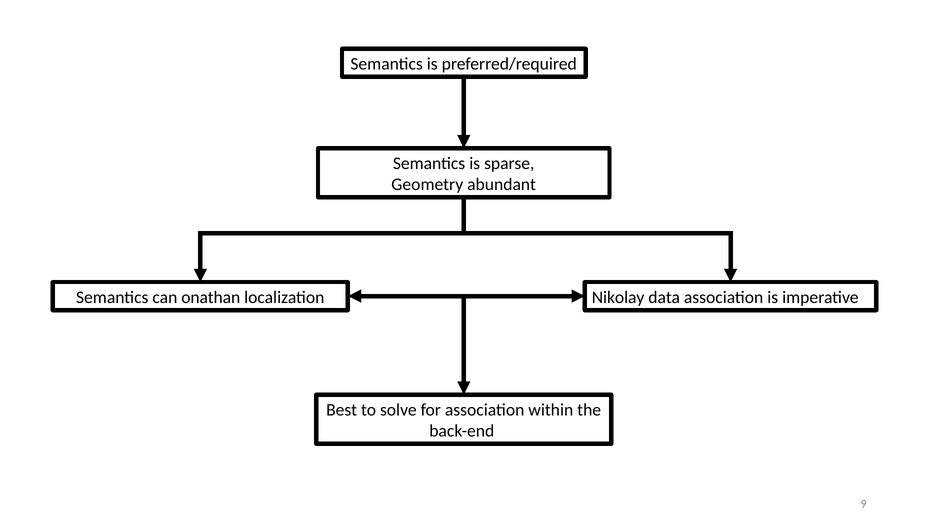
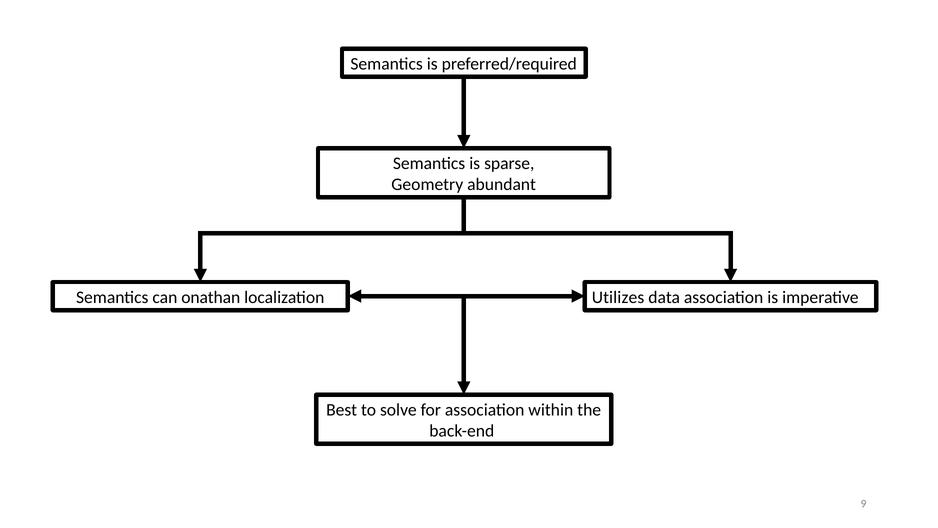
Nikolay: Nikolay -> Utilizes (618, 297)
